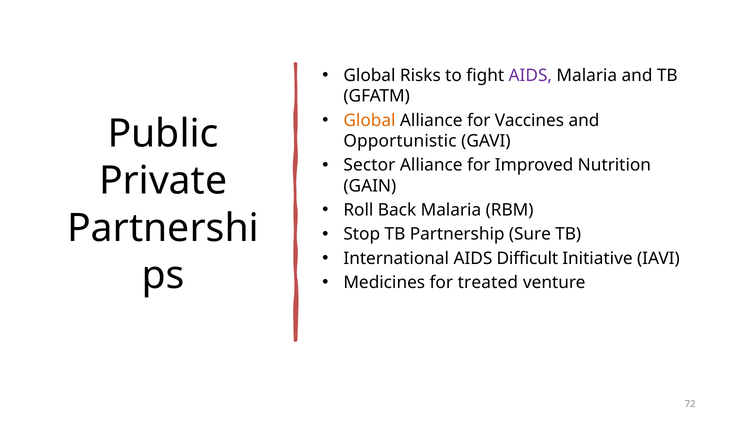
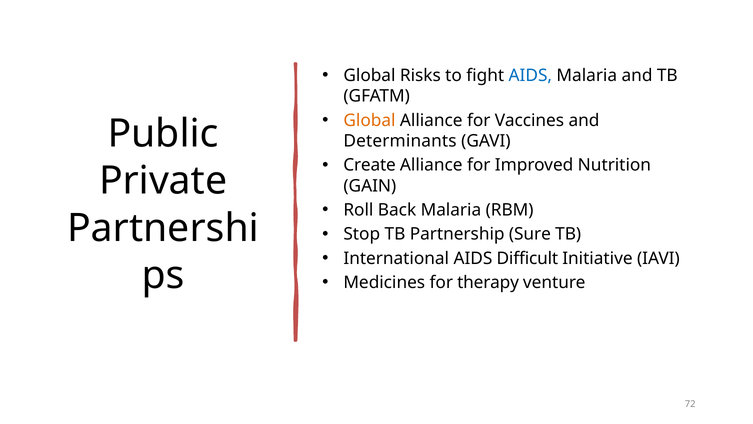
AIDS colour: purple -> blue (530, 76)
Opportunistic: Opportunistic -> Determinants (400, 141)
Sector: Sector -> Create (370, 165)
treated: treated -> therapy (488, 282)
